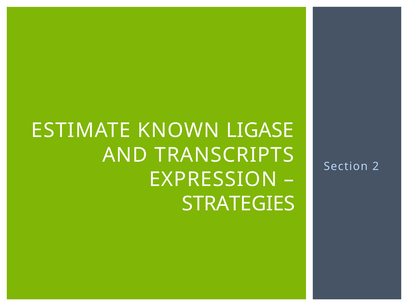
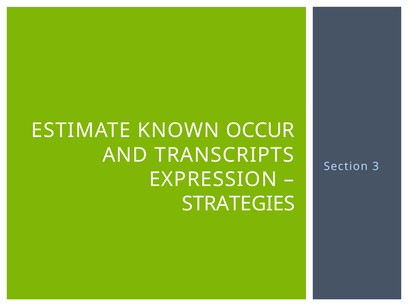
LIGASE: LIGASE -> OCCUR (260, 130)
2: 2 -> 3 (376, 167)
